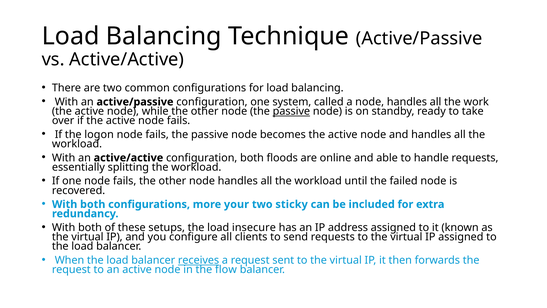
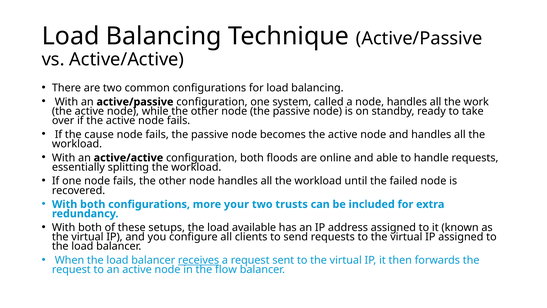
passive underline: present -> none (291, 111)
logon: logon -> cause (99, 134)
sticky: sticky -> trusts (292, 204)
insecure: insecure -> available (254, 227)
